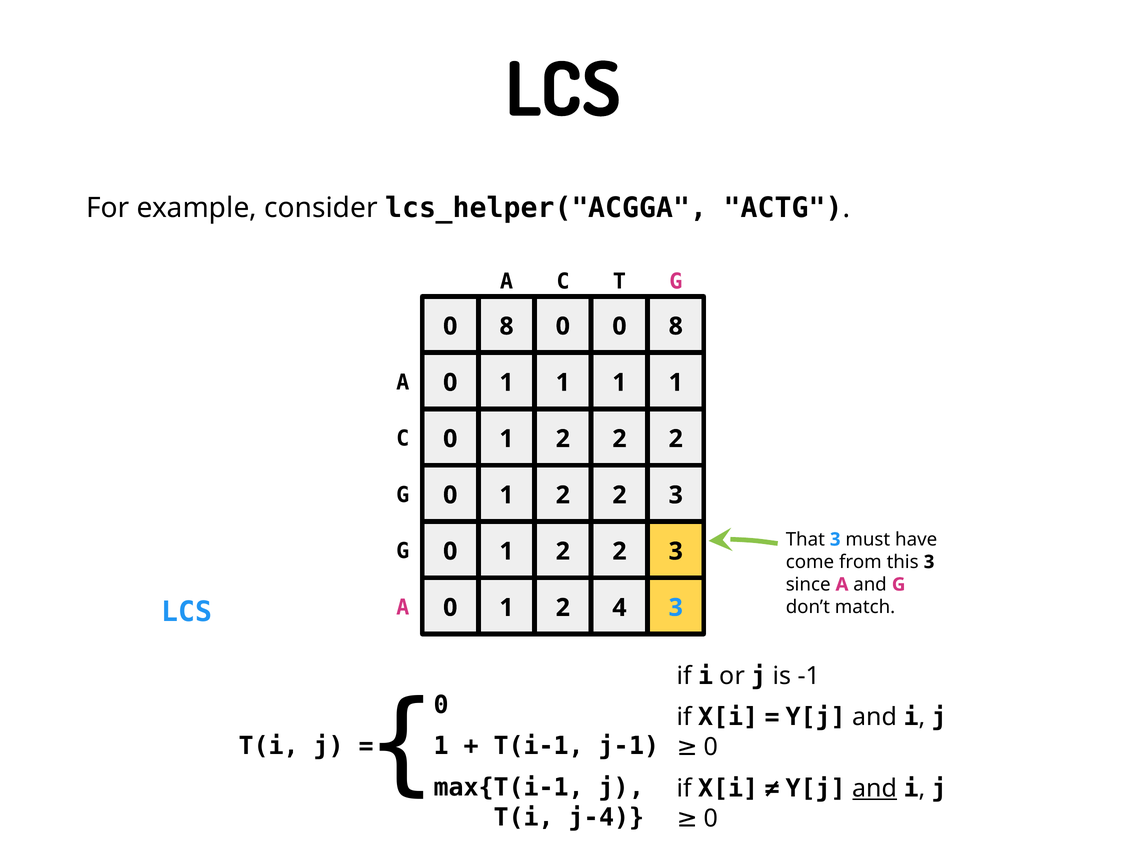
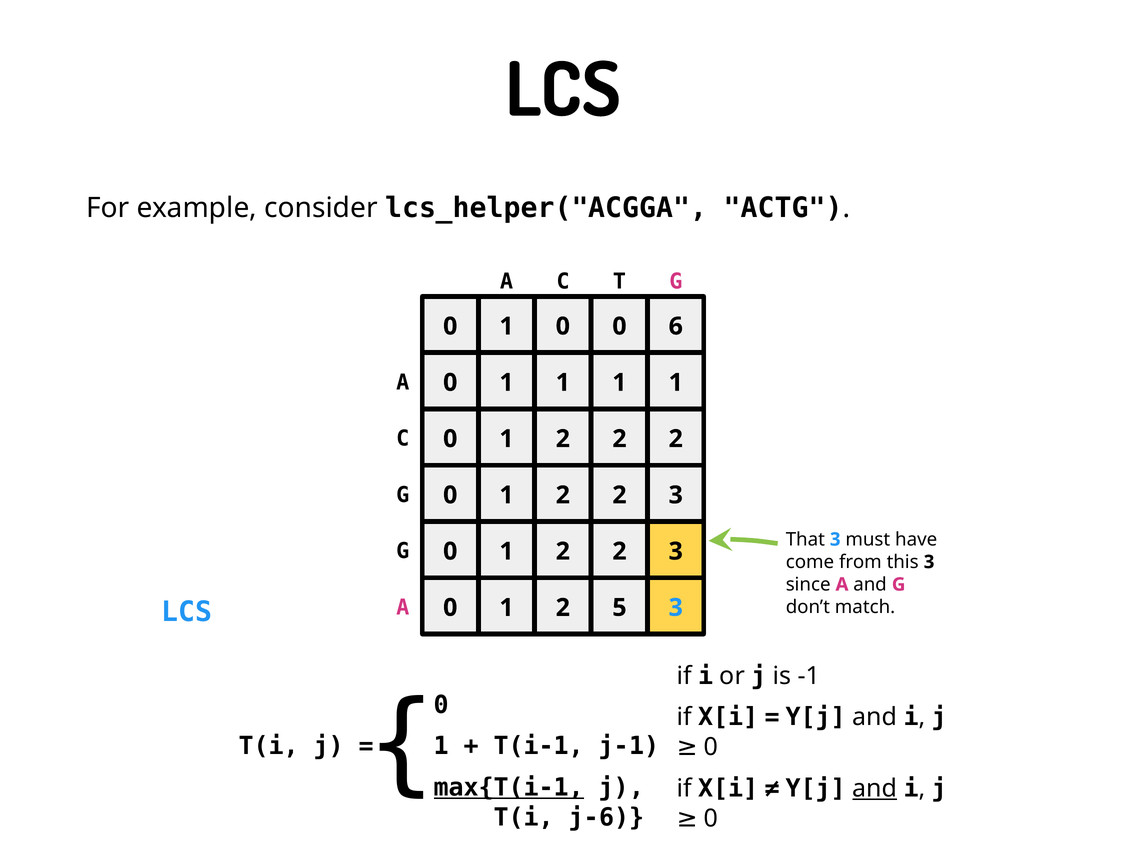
8: 8 -> 1 (507, 326)
0 0 8: 8 -> 6 (676, 326)
4: 4 -> 5 (619, 608)
max{T(i-1 underline: none -> present (509, 788)
j-4: j-4 -> j-6 (607, 818)
